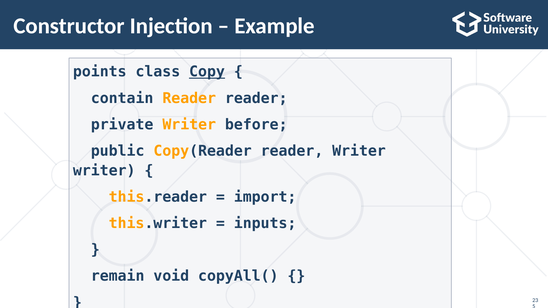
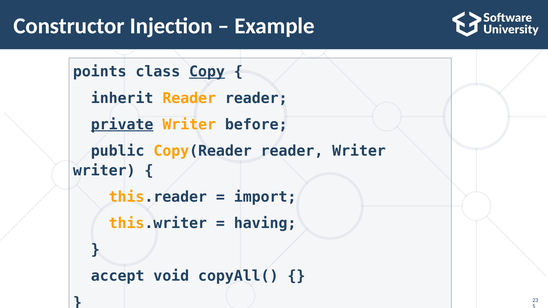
contain: contain -> inherit (122, 98)
private underline: none -> present (122, 125)
inputs: inputs -> having (265, 223)
remain: remain -> accept (118, 276)
